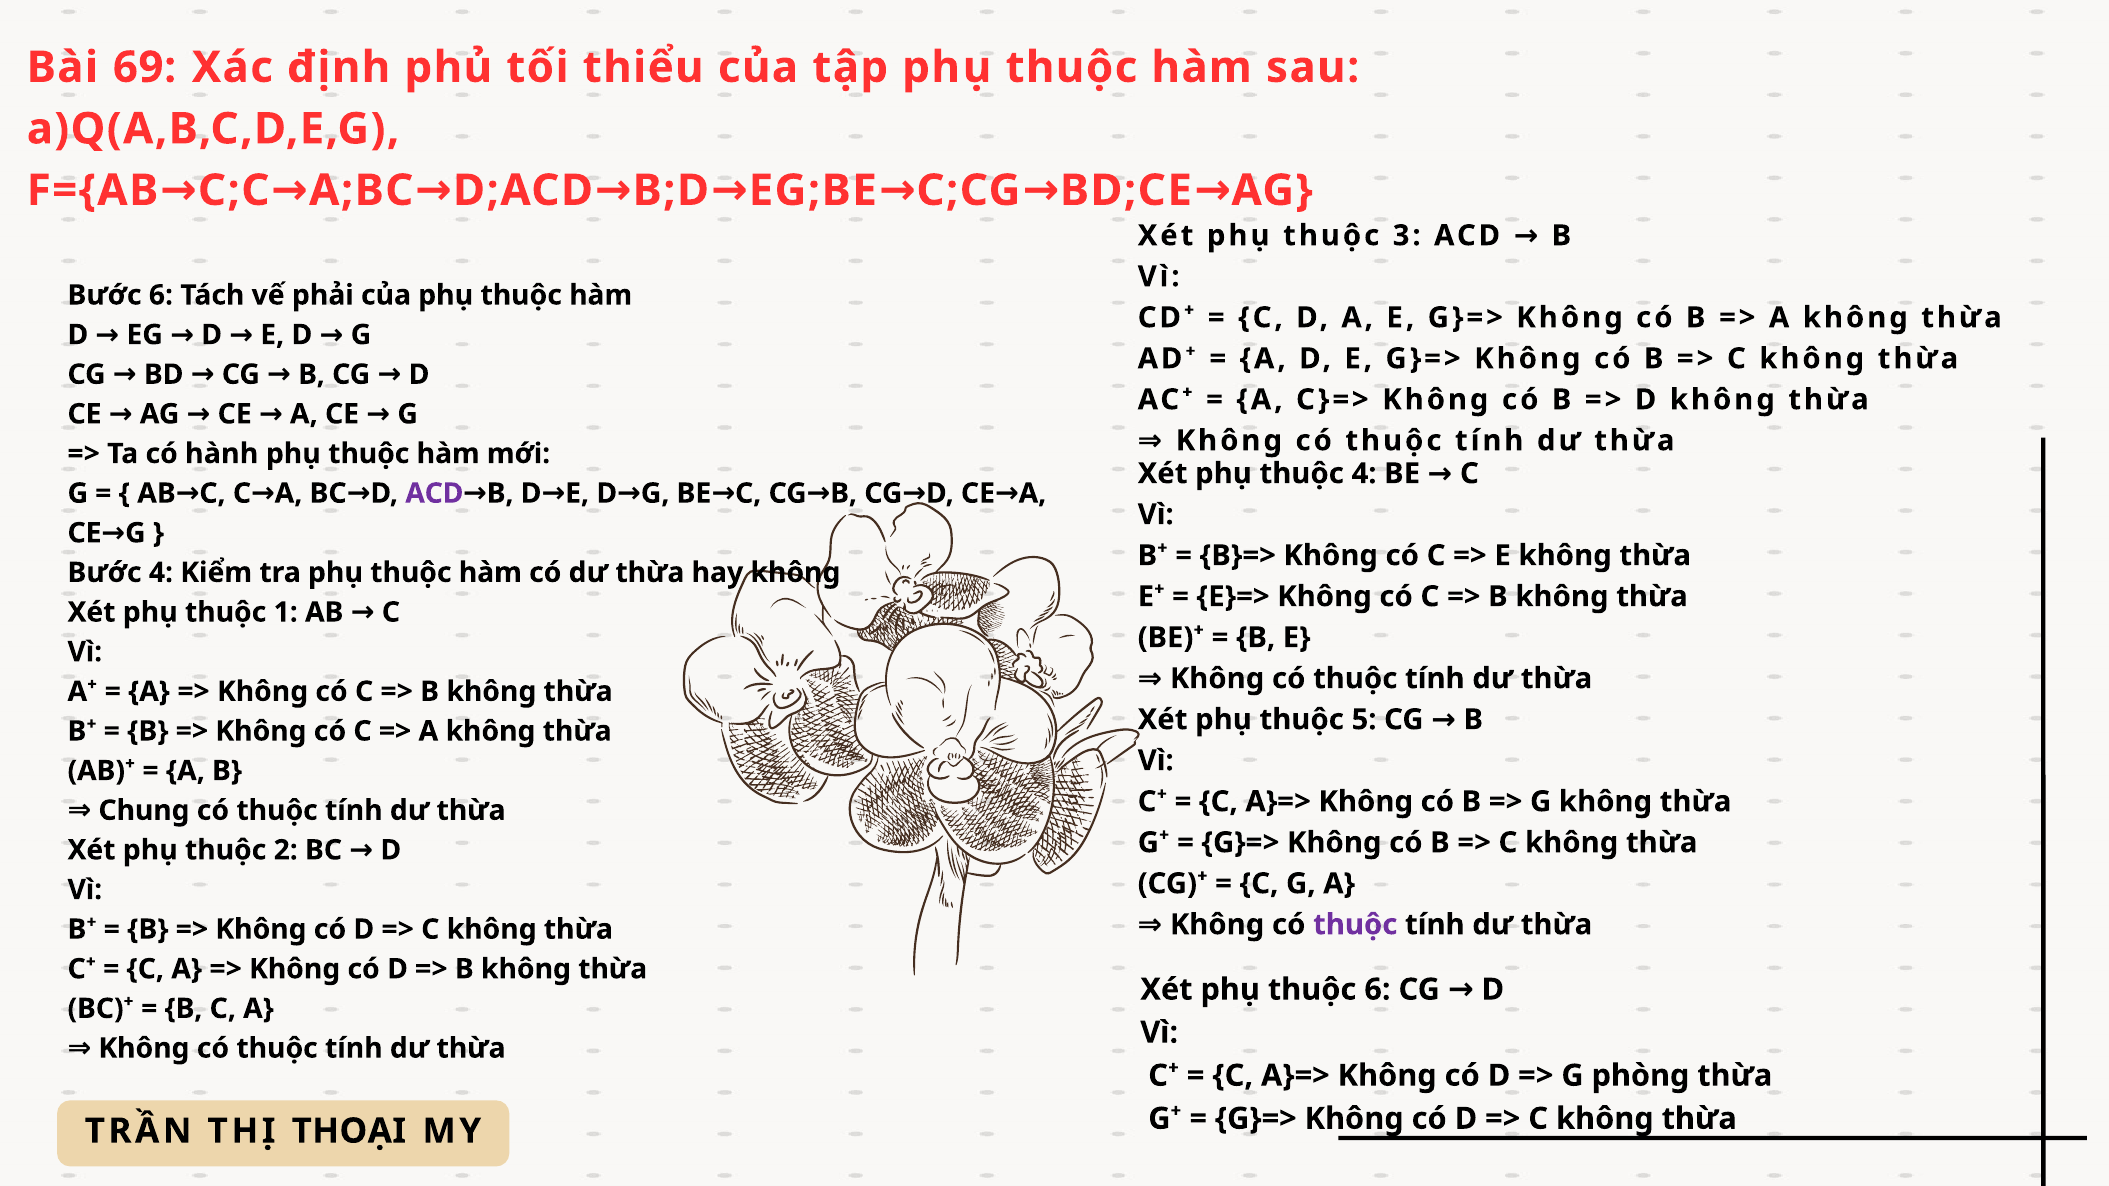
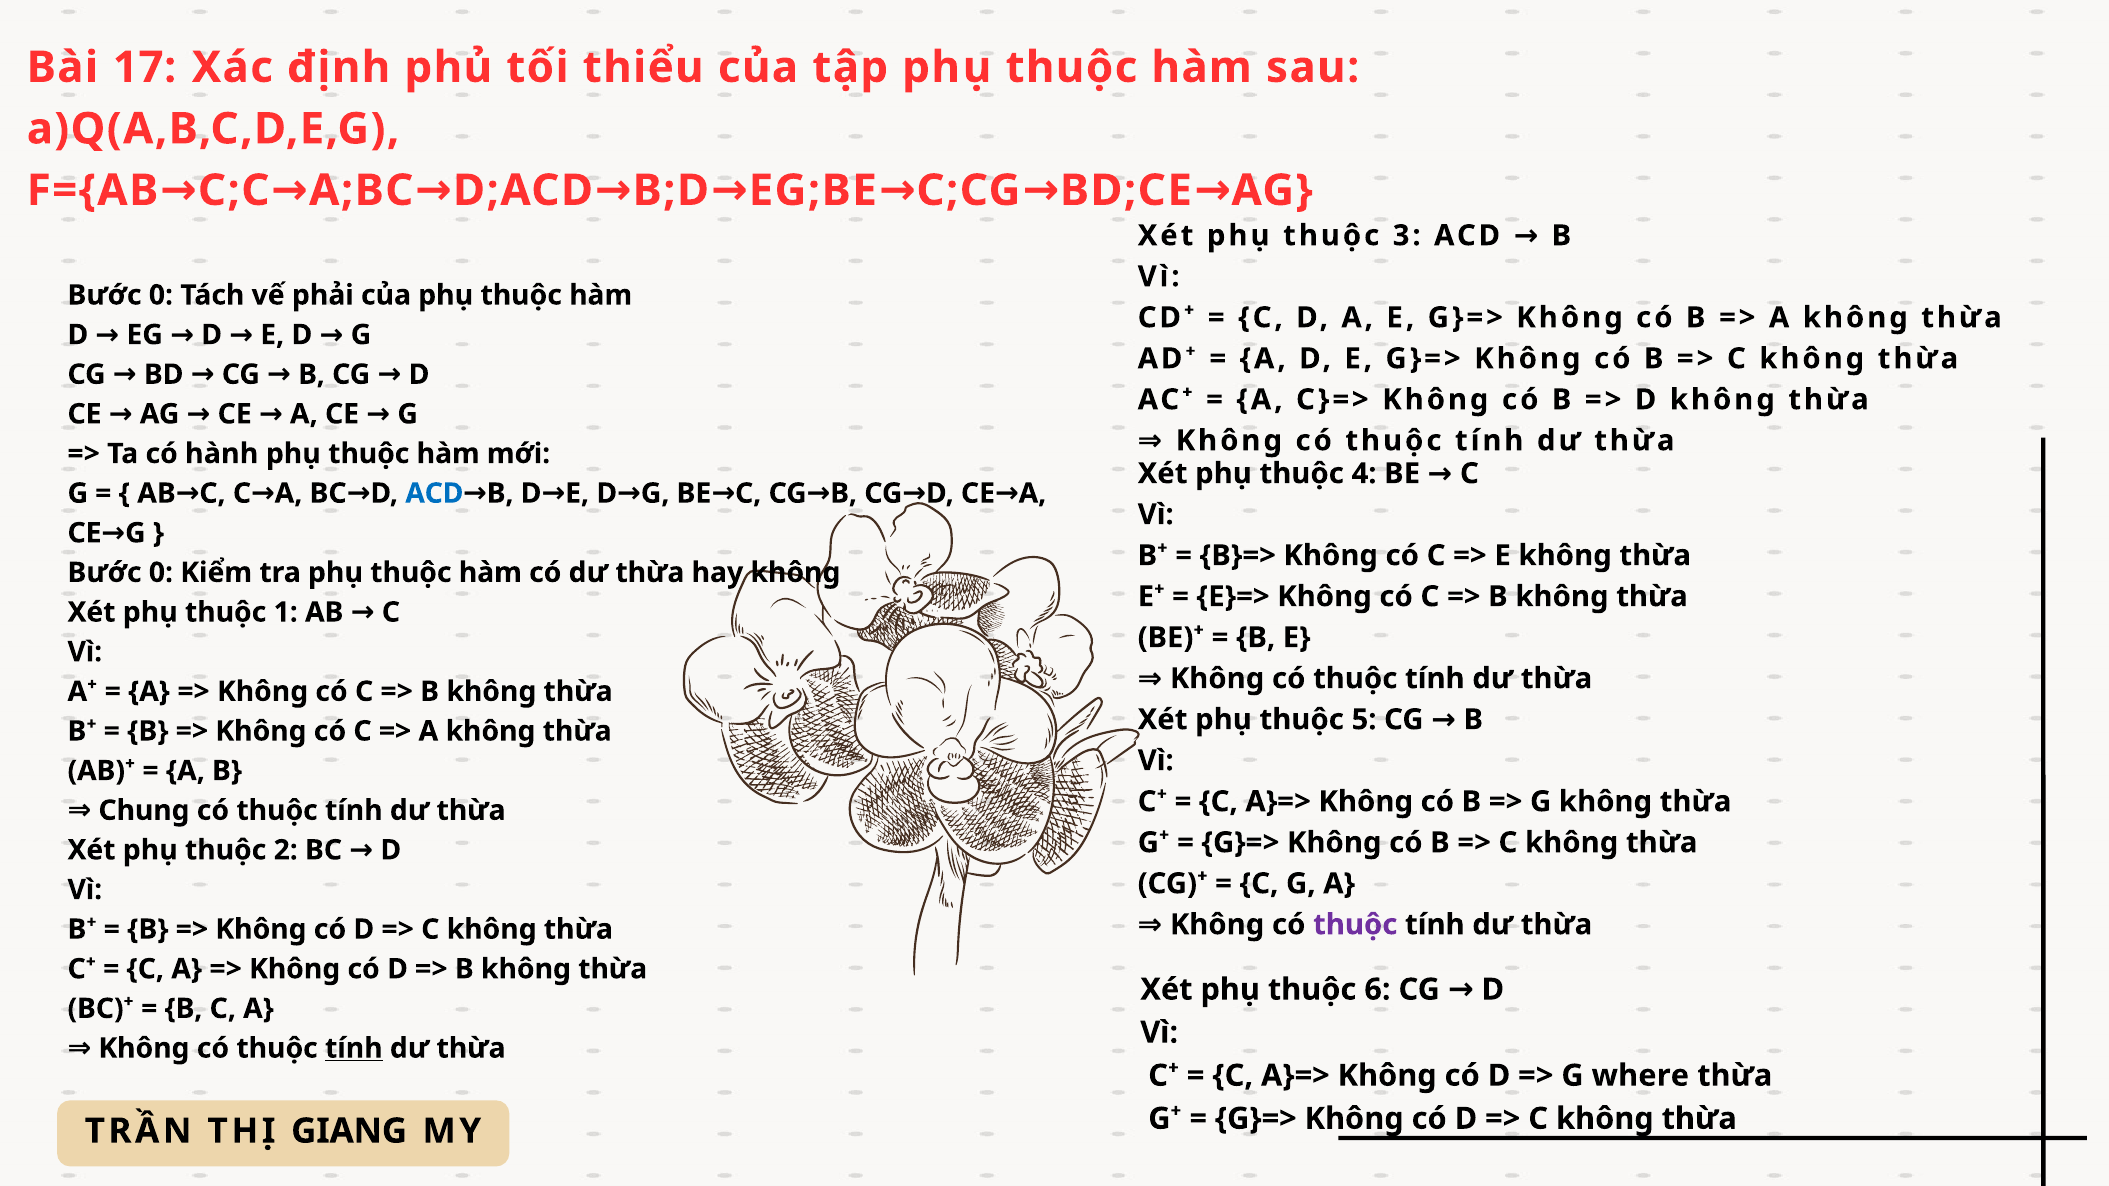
69: 69 -> 17 (145, 67)
6: 6 -> 0 (161, 295)
ACD colour: purple -> blue (434, 493)
4: 4 -> 0 (161, 573)
tính underline: none -> present (354, 1049)
phòng: phòng -> where (1640, 1076)
THOẠI: THOẠI -> GIANG (349, 1131)
